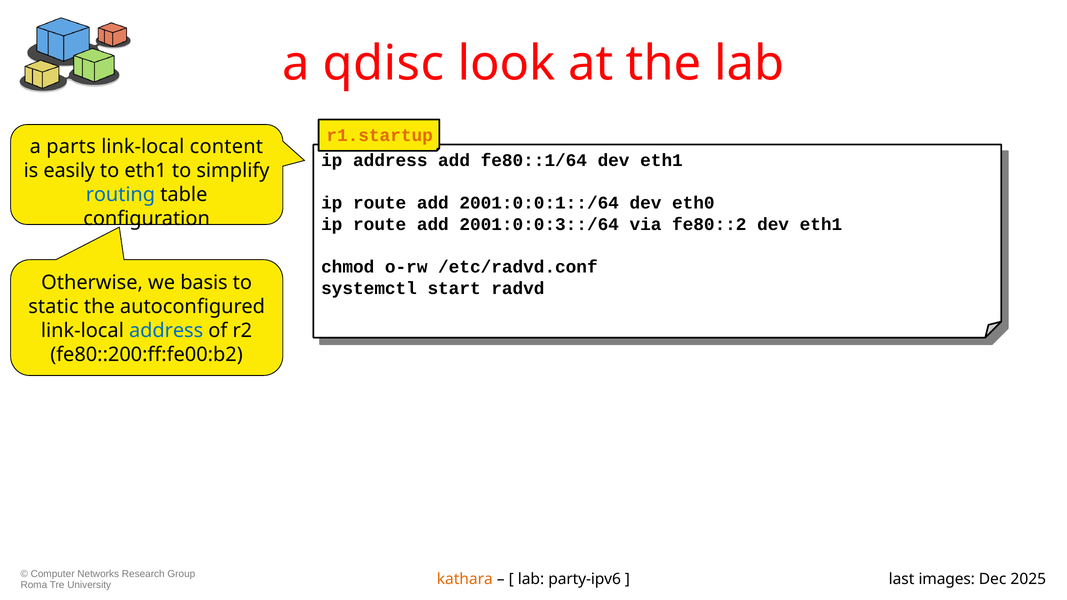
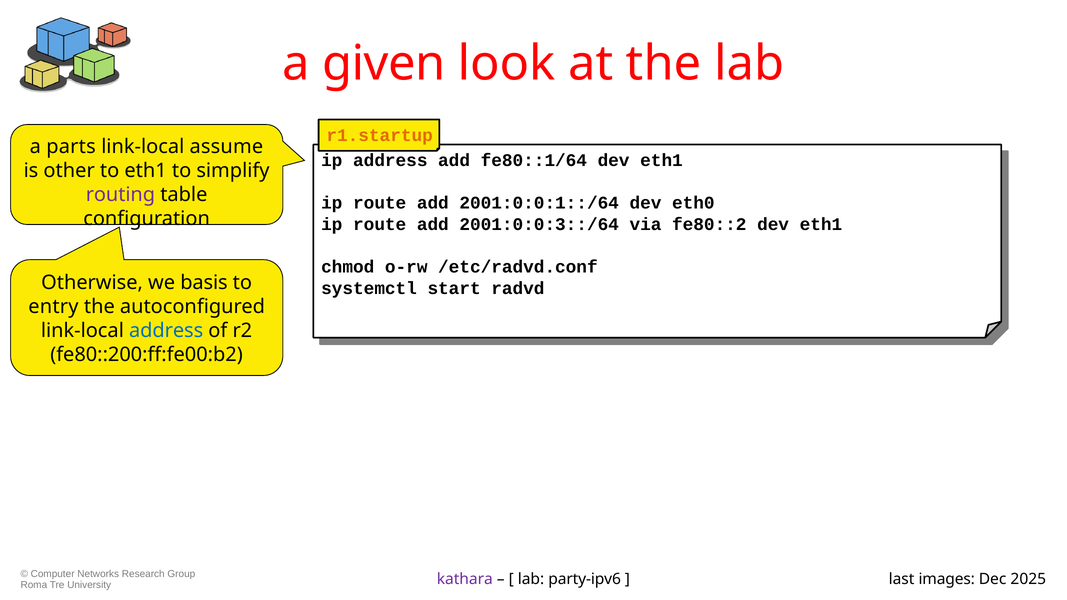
qdisc: qdisc -> given (384, 64)
content: content -> assume (226, 147)
easily: easily -> other (69, 171)
routing colour: blue -> purple (120, 195)
static: static -> entry (53, 307)
kathara colour: orange -> purple (465, 579)
